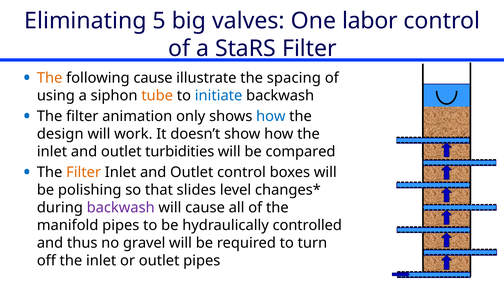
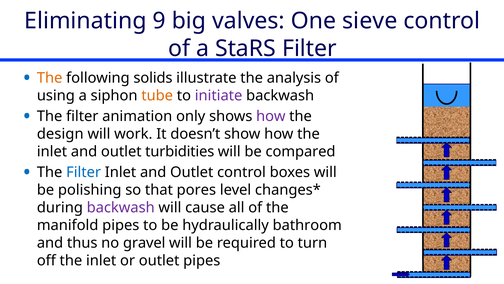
5: 5 -> 9 (159, 21)
labor: labor -> sieve (370, 21)
following cause: cause -> solids (153, 78)
spacing: spacing -> analysis (294, 78)
initiate colour: blue -> purple (219, 96)
how colour: blue -> purple (271, 116)
Filter colour: orange -> blue (84, 172)
slides: slides -> pores (196, 190)
controlled: controlled -> bathroom (307, 225)
